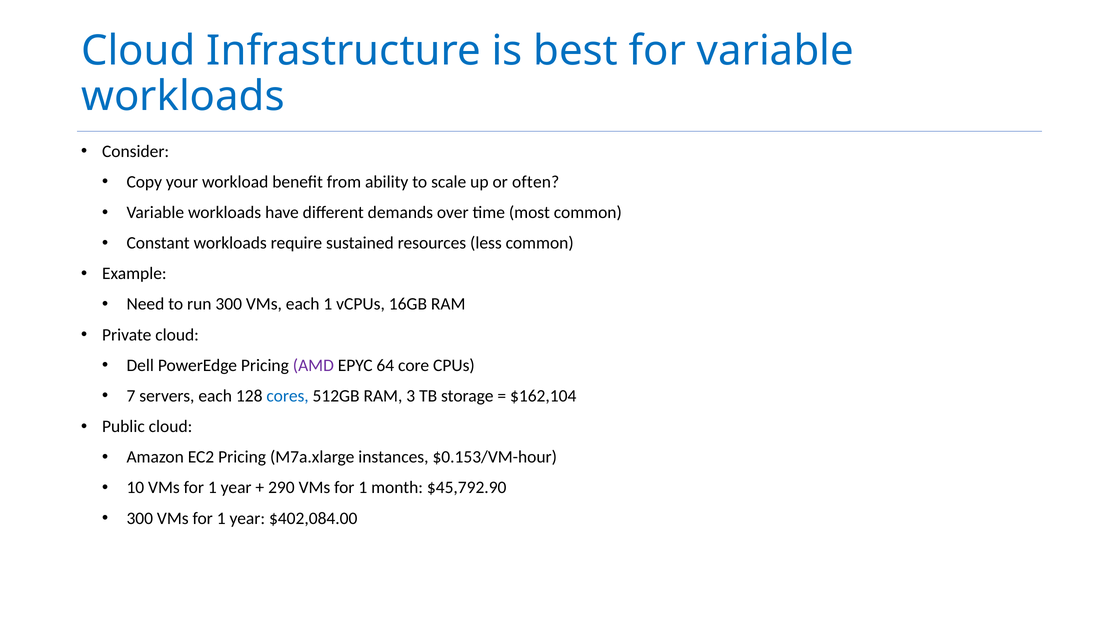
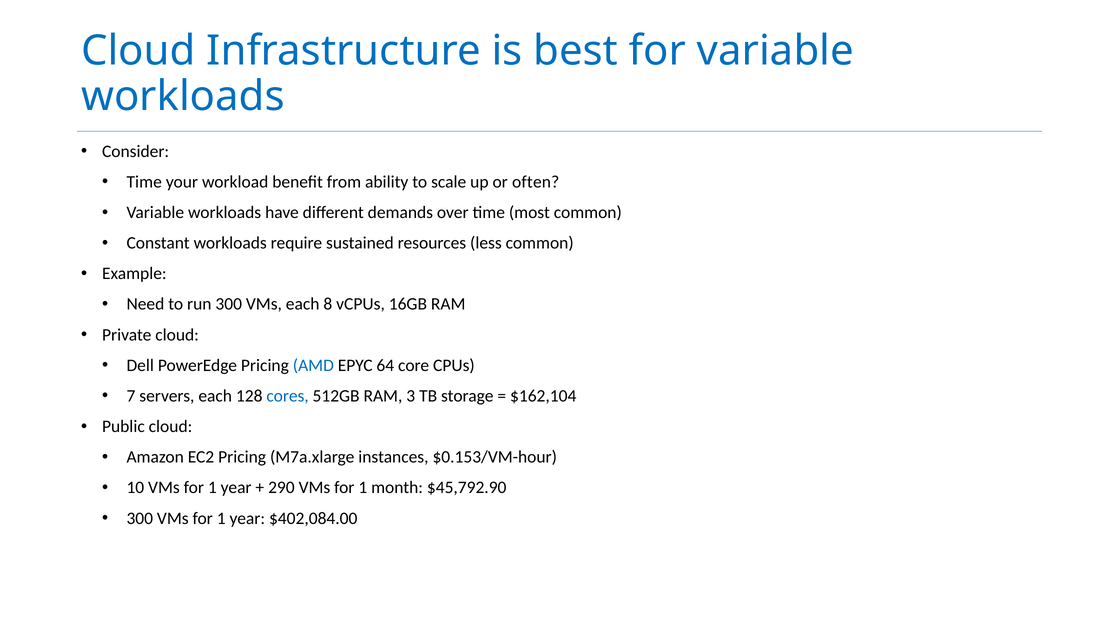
Copy: Copy -> Time (144, 182)
each 1: 1 -> 8 (328, 304)
AMD colour: purple -> blue (313, 365)
